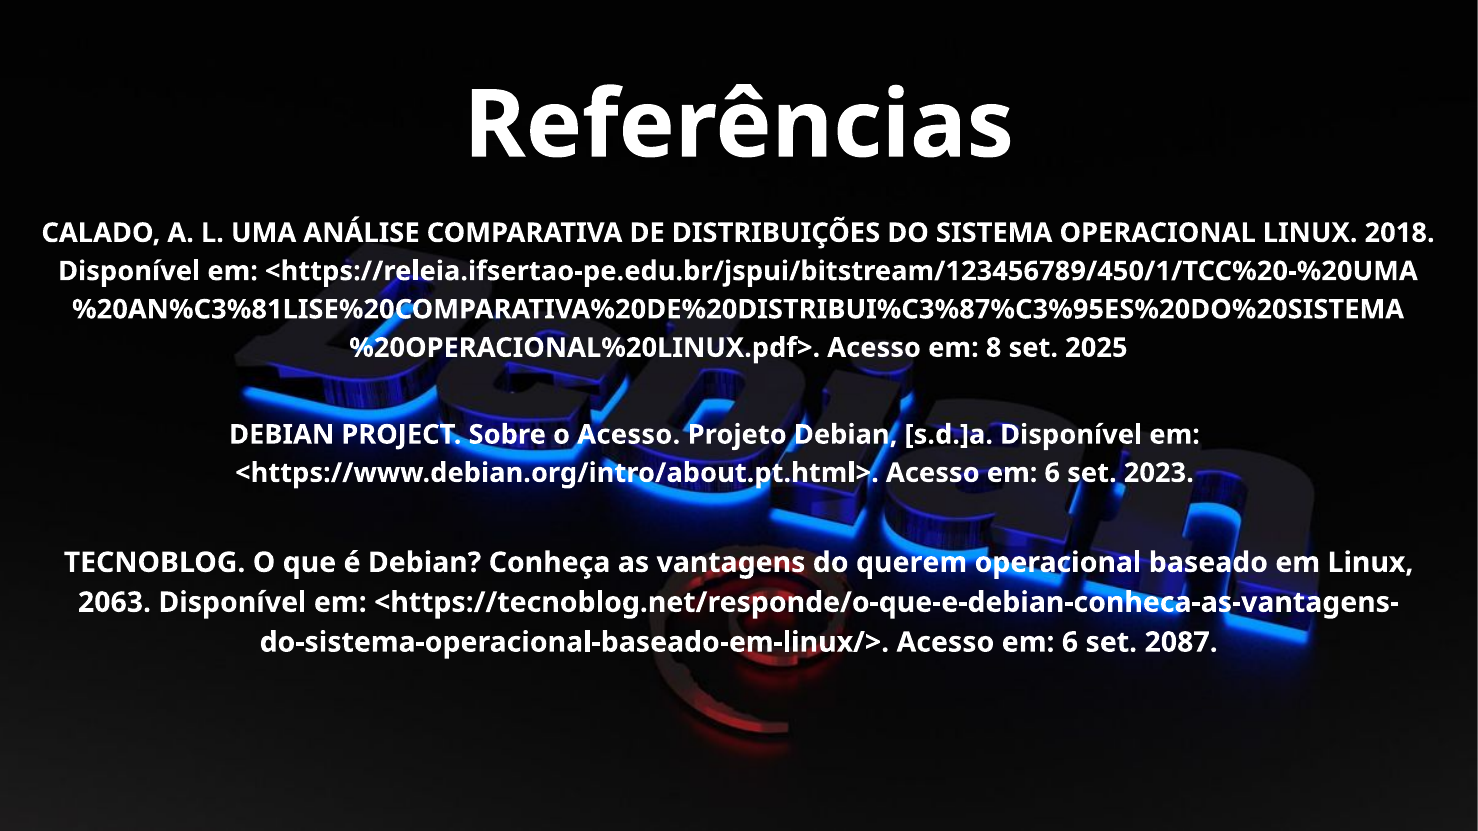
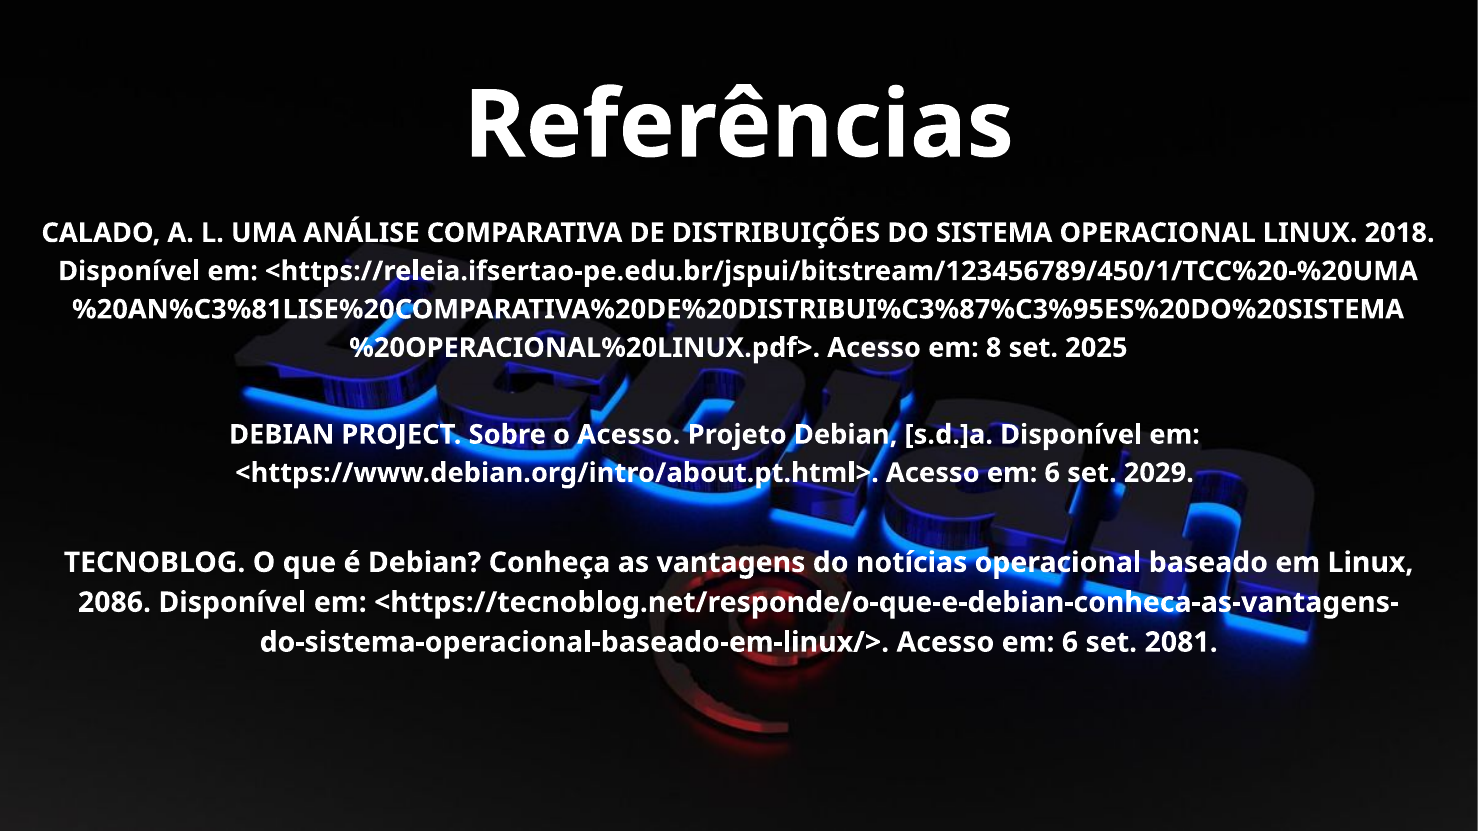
2023: 2023 -> 2029 (1159, 473)
querem: querem -> notícias (912, 563)
2063: 2063 -> 2086 (115, 603)
2087: 2087 -> 2081 (1181, 643)
